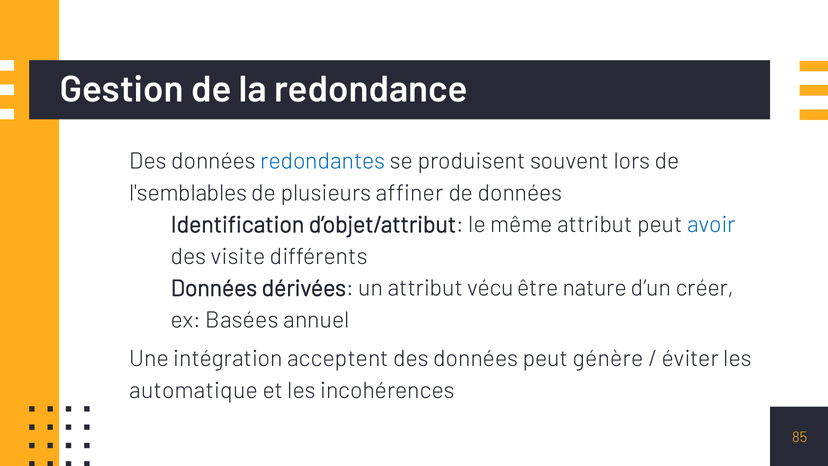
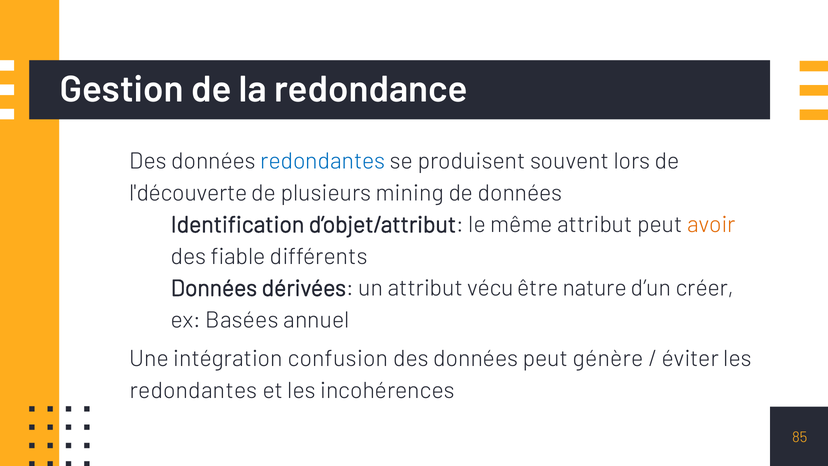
l'semblables: l'semblables -> l'découverte (188, 193)
affiner: affiner -> mining (410, 193)
avoir colour: blue -> orange (711, 225)
visite: visite -> fiable (238, 256)
acceptent: acceptent -> confusion (338, 359)
automatique: automatique -> redondantes (194, 390)
